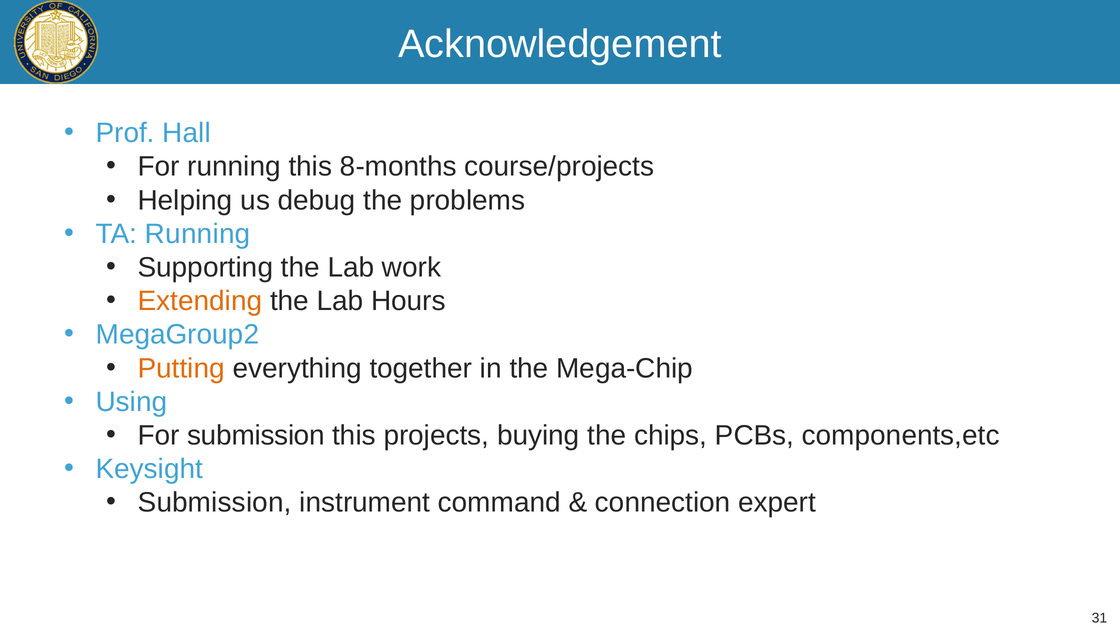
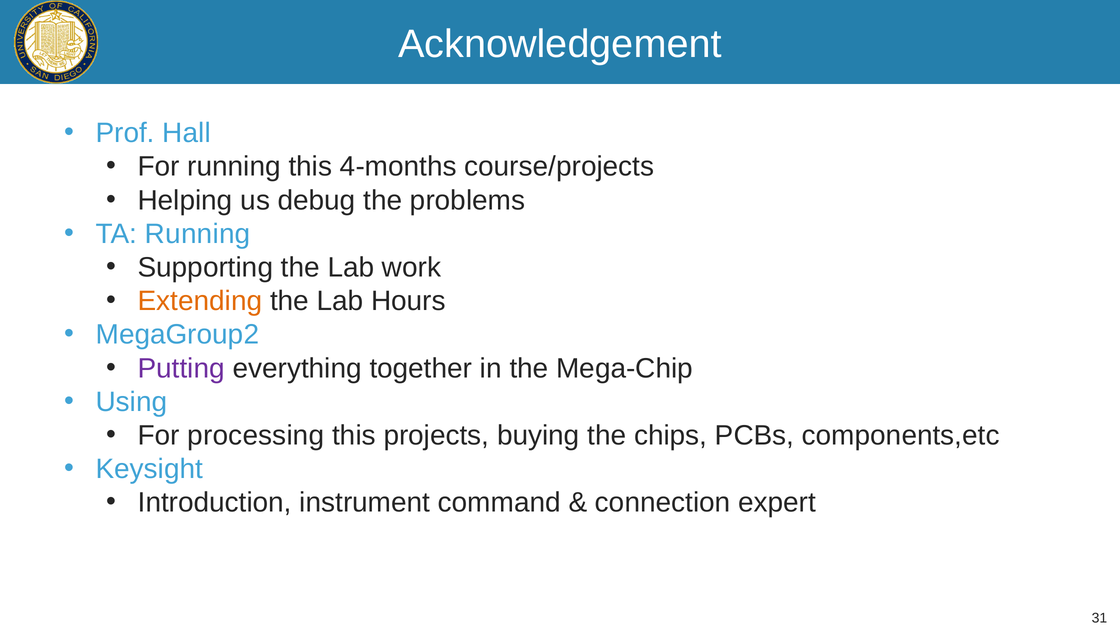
8-months: 8-months -> 4-months (398, 167)
Putting colour: orange -> purple (181, 368)
For submission: submission -> processing (256, 436)
Submission: Submission -> Introduction (215, 503)
